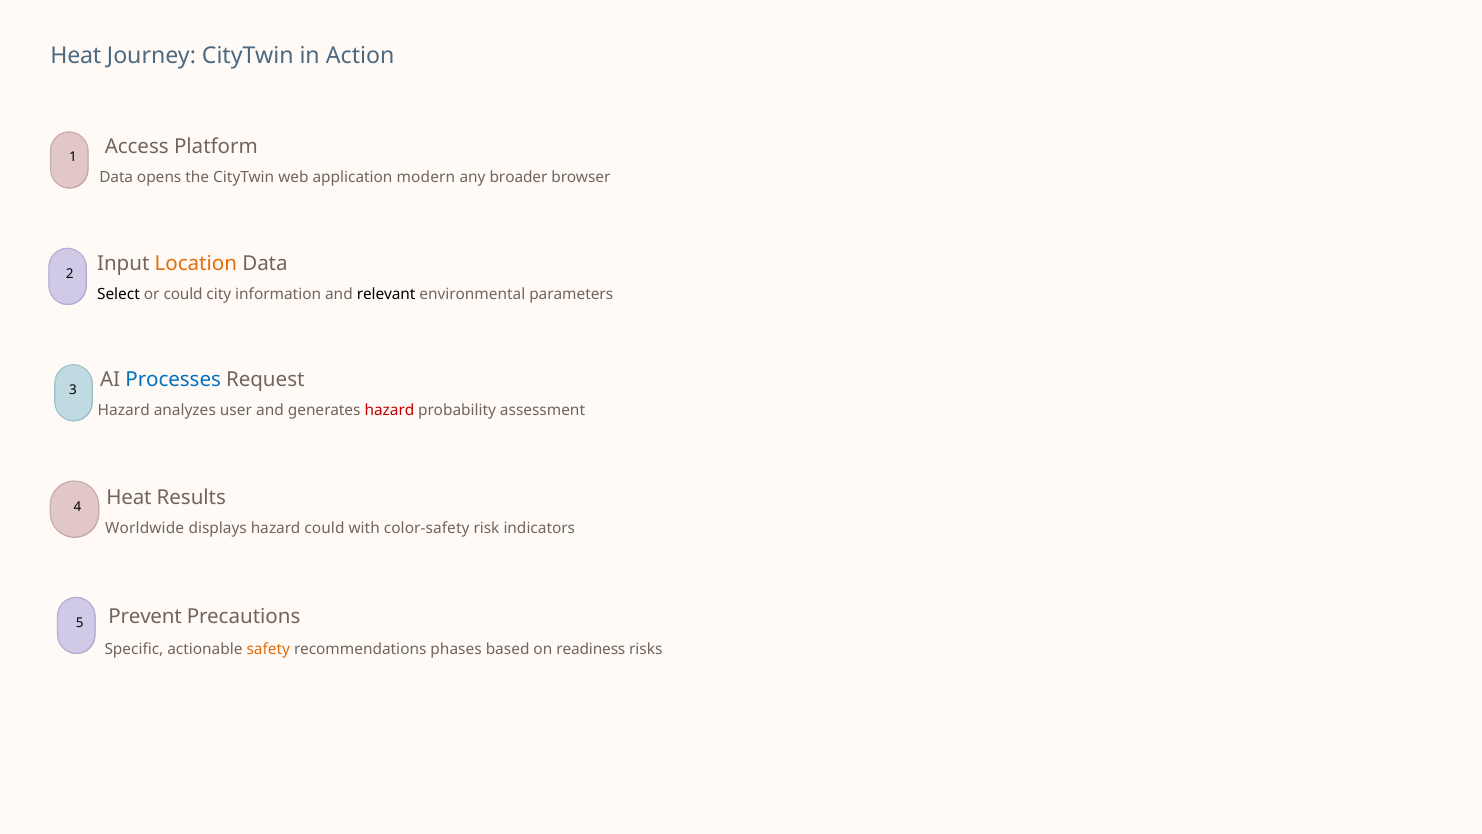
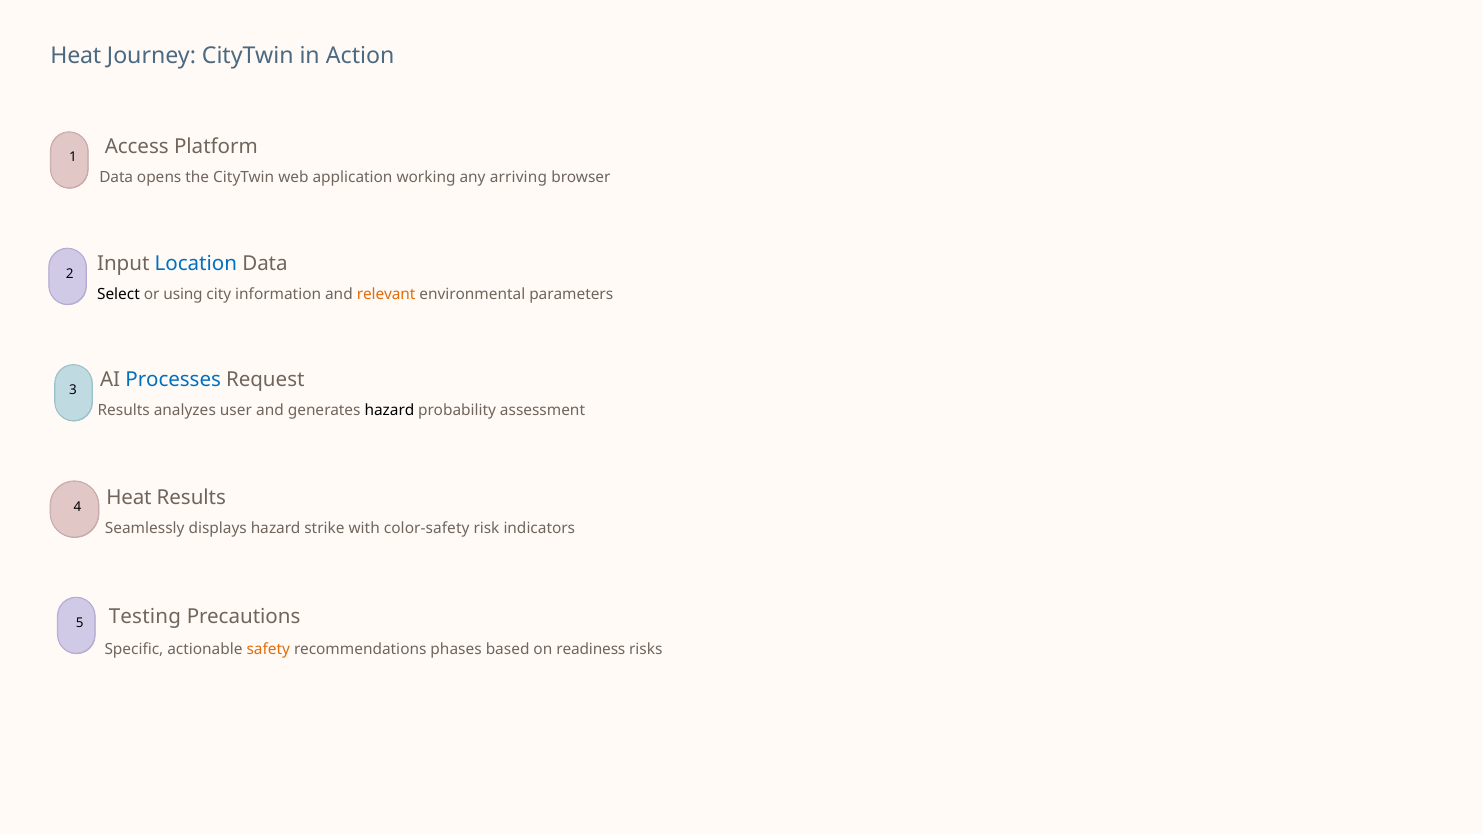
modern: modern -> working (426, 178)
broader: broader -> arriving (518, 178)
Location colour: orange -> blue (196, 264)
or could: could -> using (183, 294)
relevant colour: black -> orange (386, 294)
Hazard: Hazard -> Results (124, 411)
hazard colour: red -> black (389, 411)
Worldwide: Worldwide -> Seamlessly (145, 528)
hazard could: could -> strike (324, 528)
Prevent: Prevent -> Testing (145, 616)
